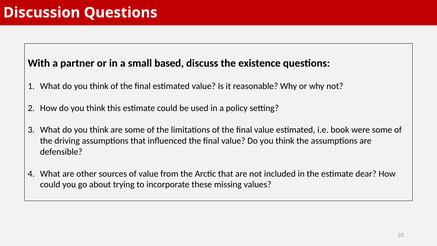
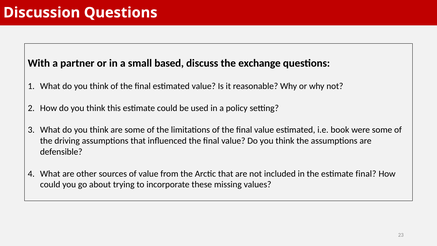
existence: existence -> exchange (259, 63)
estimate dear: dear -> final (366, 174)
